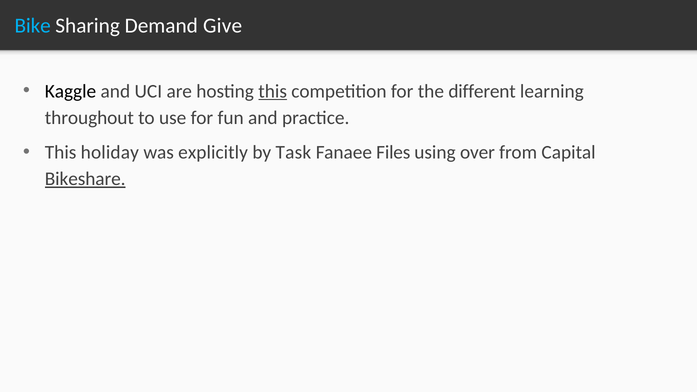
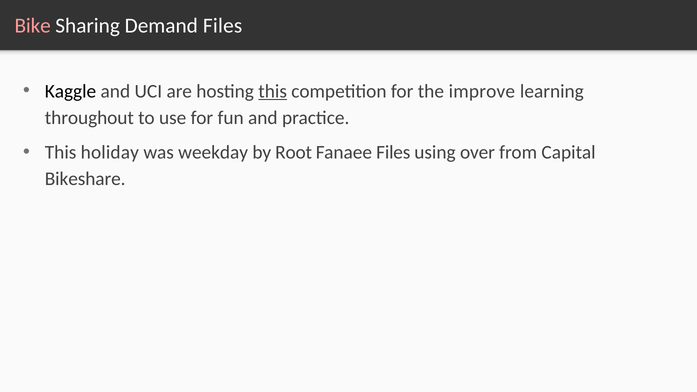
Bike colour: light blue -> pink (33, 26)
Demand Give: Give -> Files (223, 26)
different: different -> improve (482, 91)
explicitly: explicitly -> weekday (213, 152)
Task: Task -> Root (294, 152)
Bikeshare underline: present -> none (85, 179)
